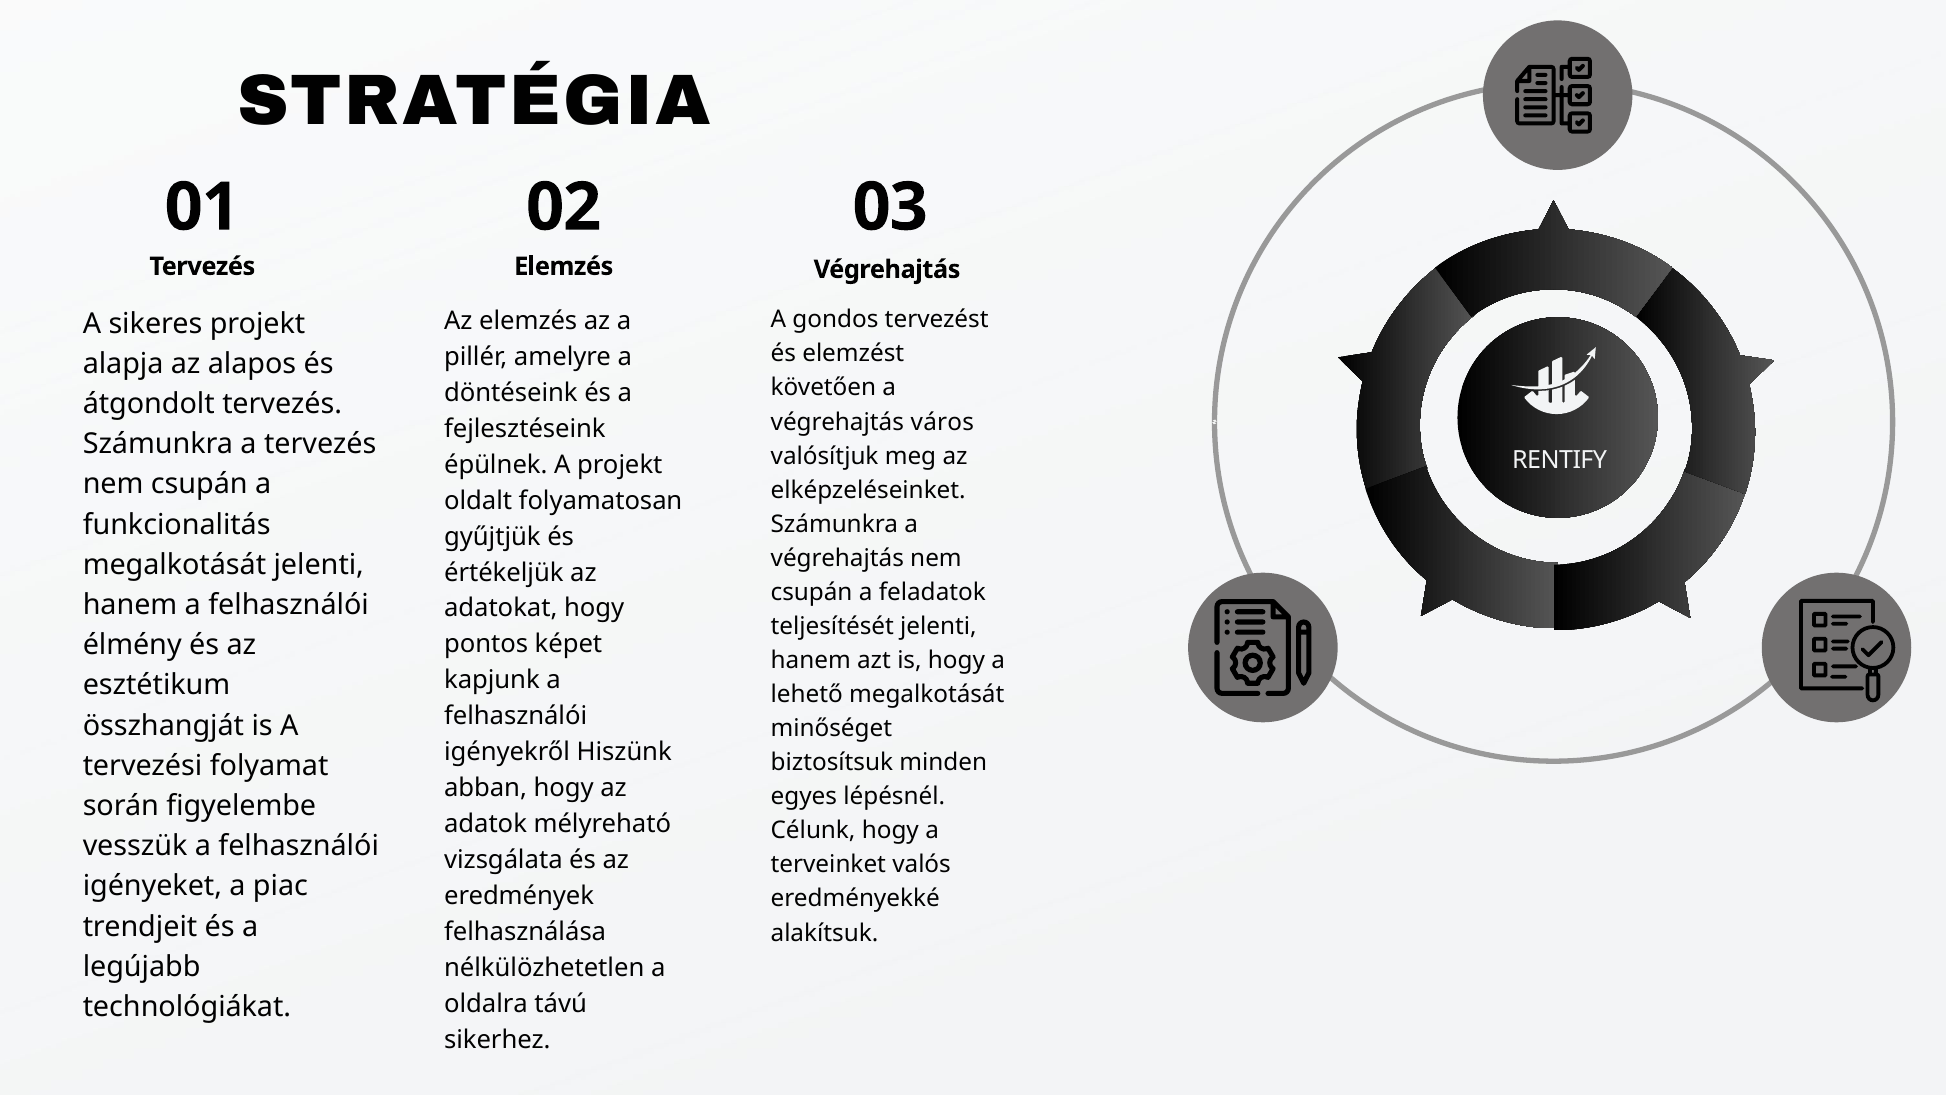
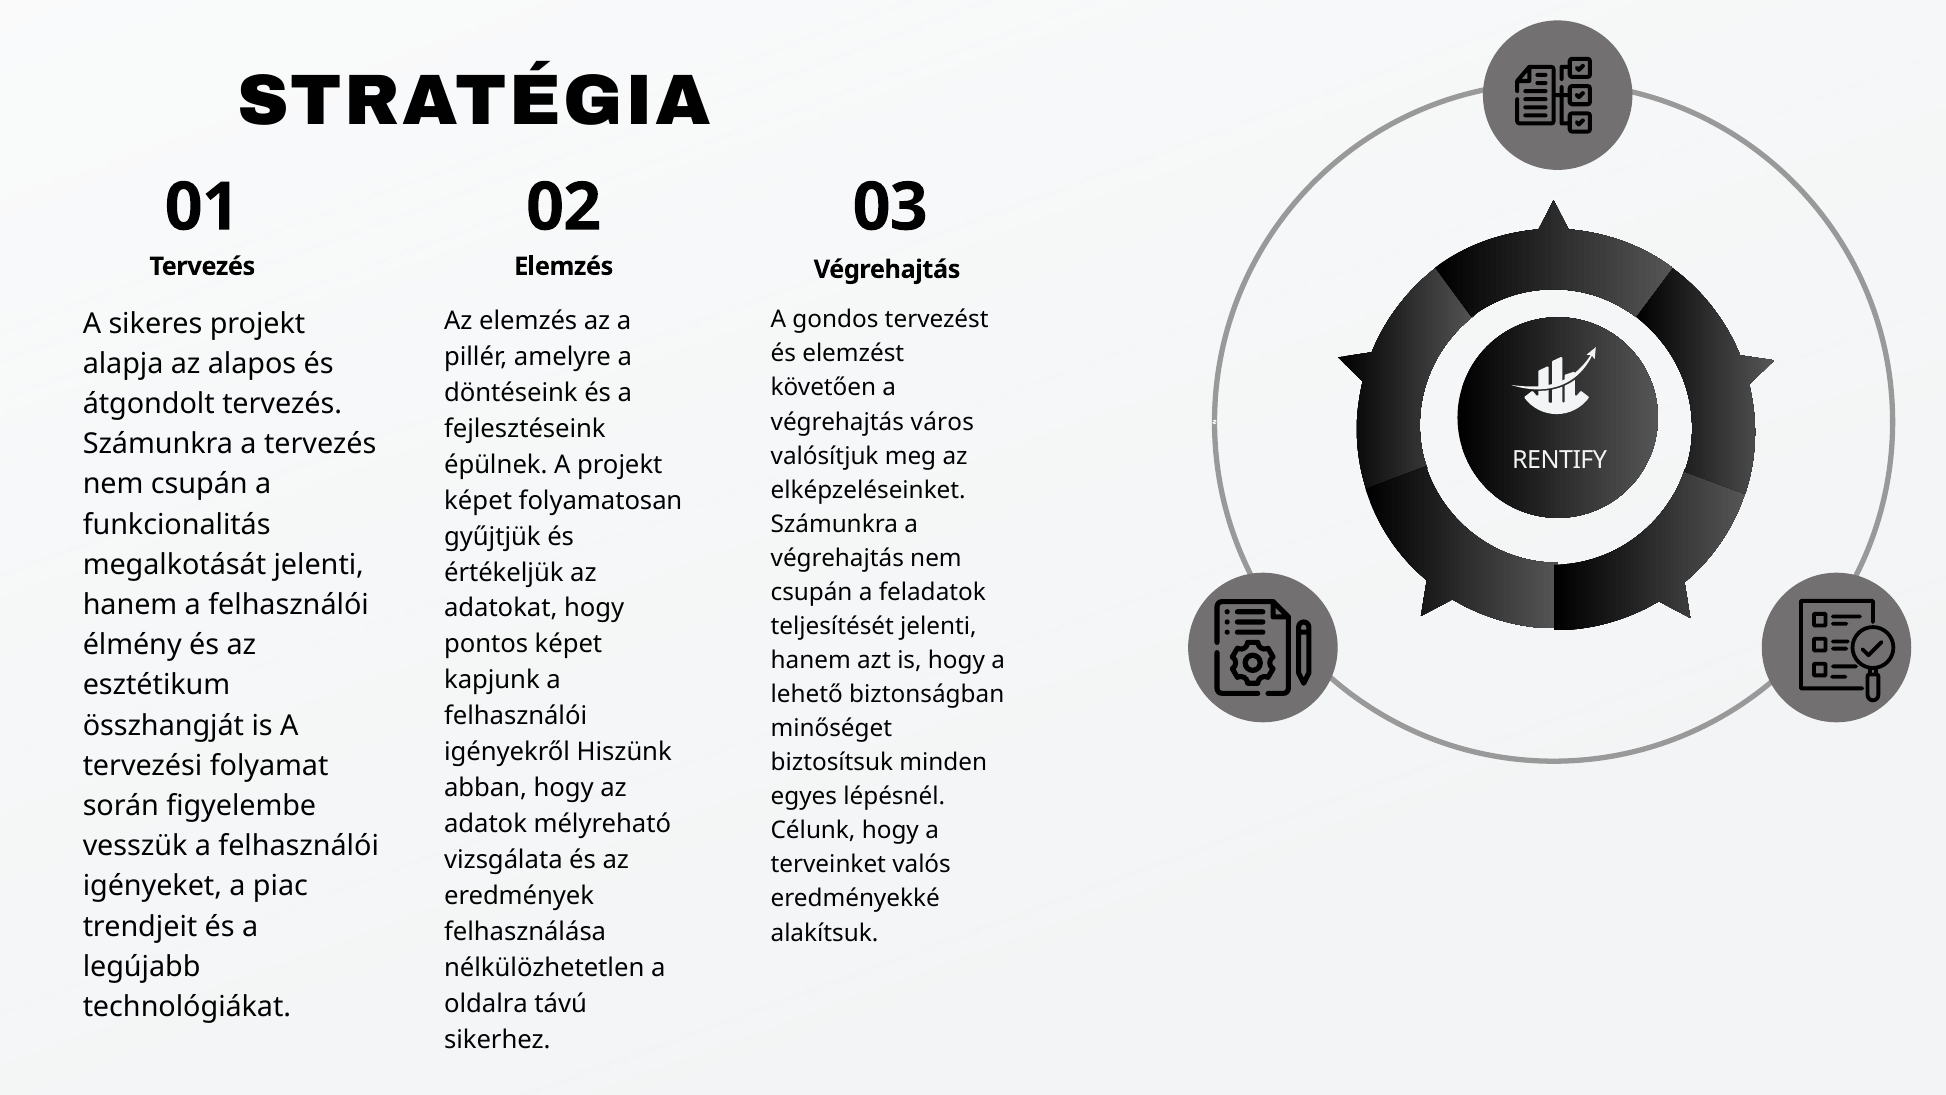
oldalt: oldalt -> képet (478, 500)
lehető megalkotását: megalkotását -> biztonságban (927, 694)
